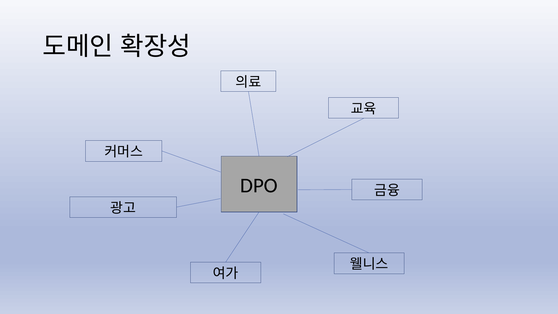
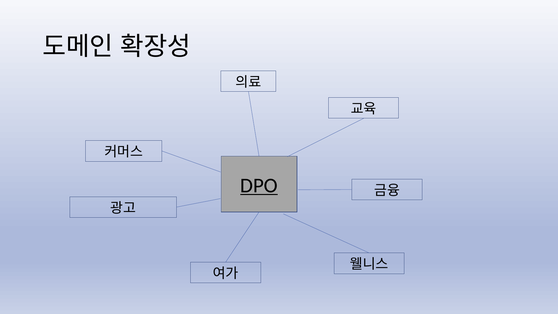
DPO underline: none -> present (259, 185)
